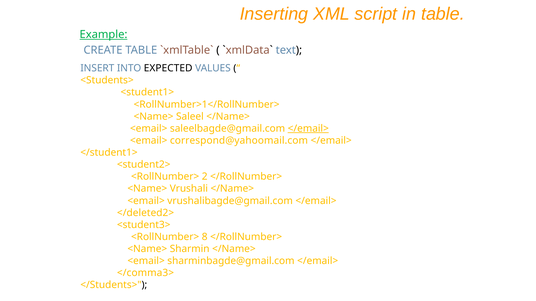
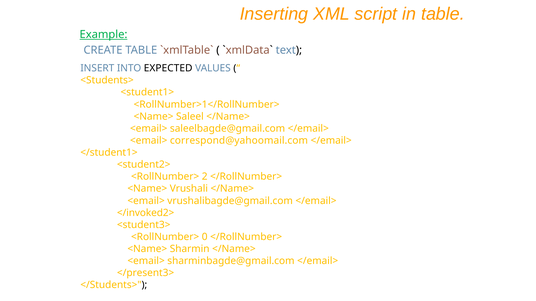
</email> underline: present -> none (308, 129)
</deleted2>: </deleted2> -> </invoked2> (146, 213)
8: 8 -> 0 (205, 237)
</comma3>: </comma3> -> </present3> (146, 273)
